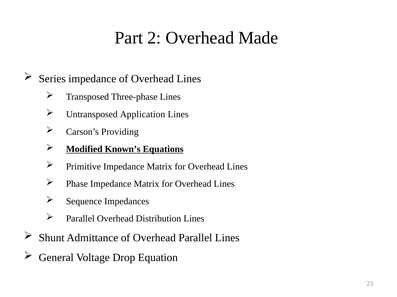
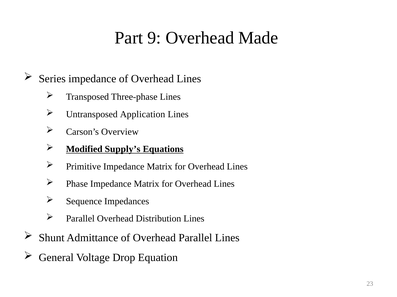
2: 2 -> 9 (154, 38)
Providing: Providing -> Overview (120, 132)
Known’s: Known’s -> Supply’s (123, 149)
